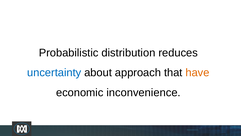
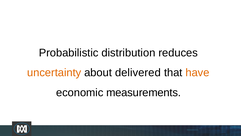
uncertainty colour: blue -> orange (54, 72)
approach: approach -> delivered (138, 72)
inconvenience: inconvenience -> measurements (144, 92)
